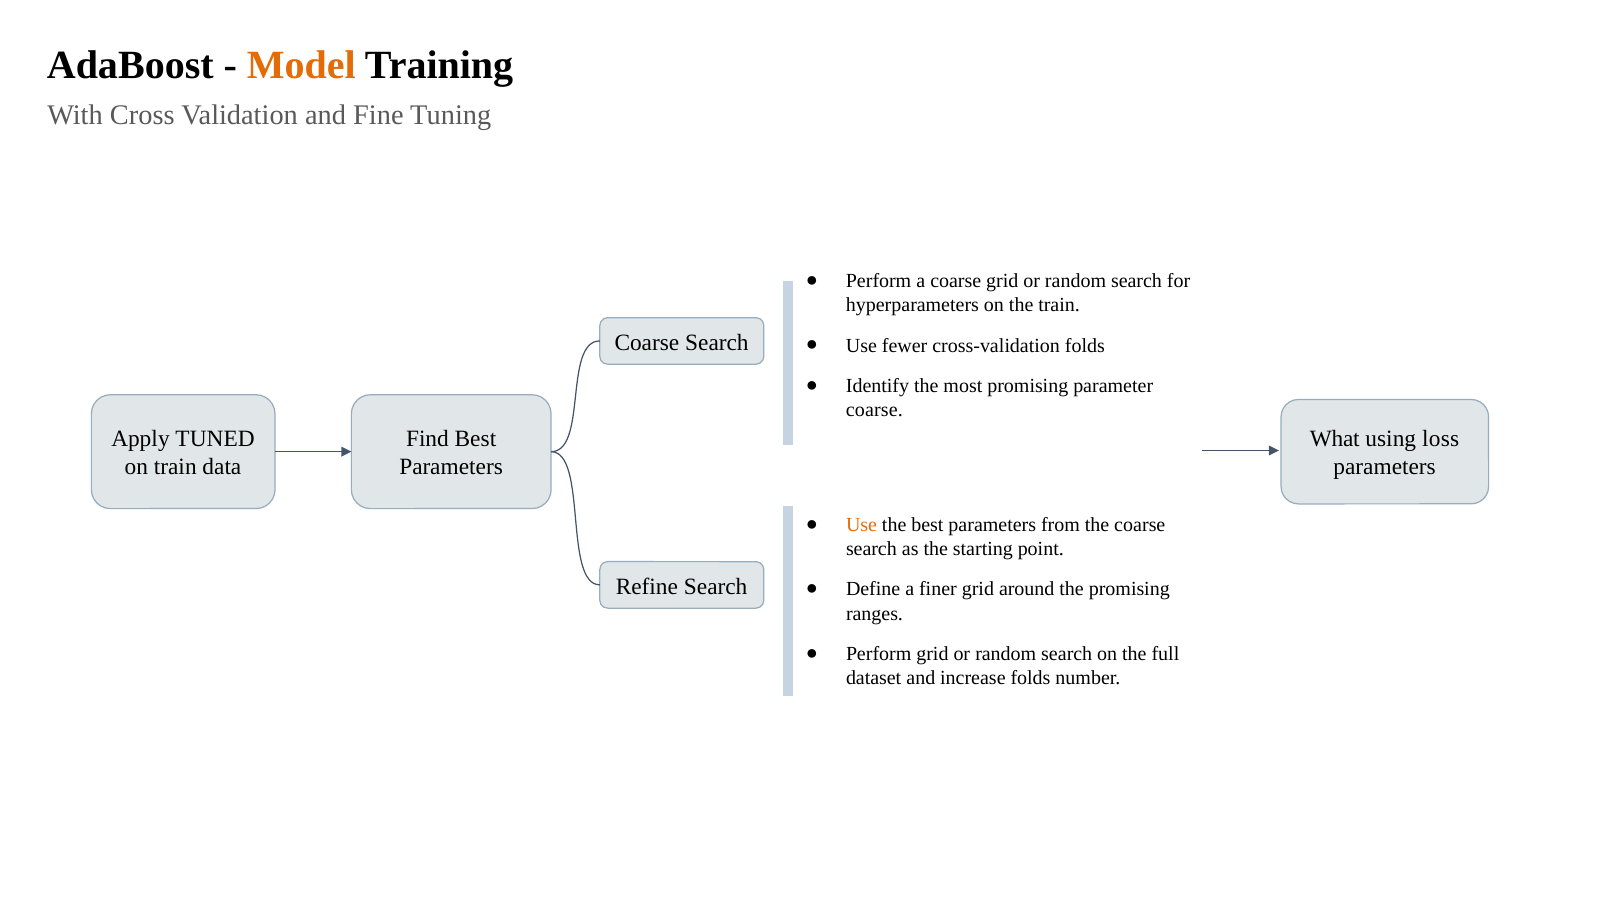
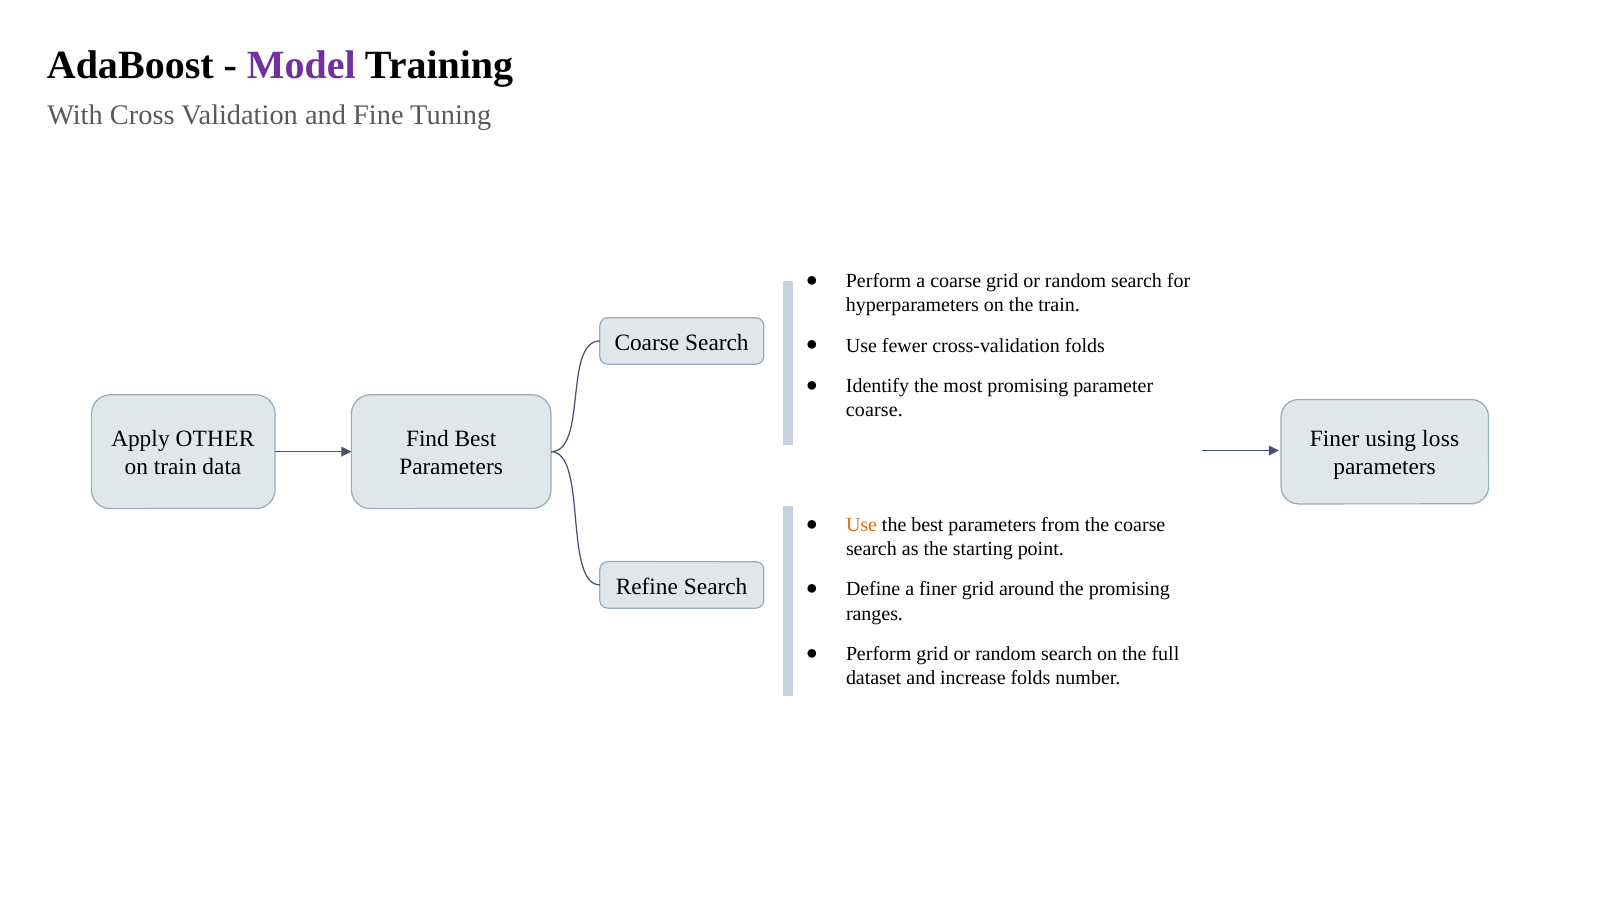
Model colour: orange -> purple (301, 65)
TUNED: TUNED -> OTHER (215, 439)
What: What -> Finer (1335, 439)
